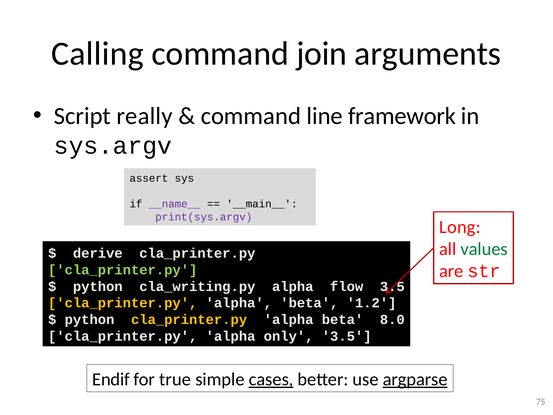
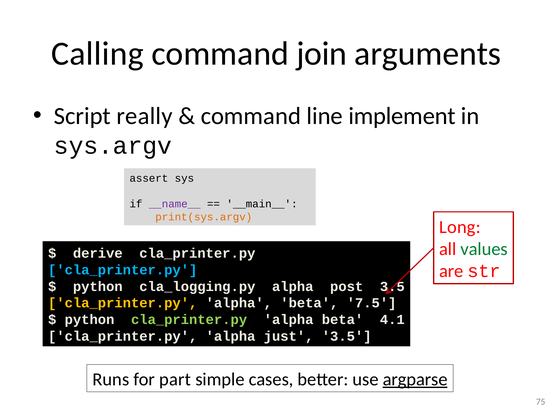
framework: framework -> implement (402, 116)
print(sys.argv colour: purple -> orange (204, 217)
cla_printer.py colour: light green -> light blue (123, 270)
cla_writing.py: cla_writing.py -> cla_logging.py (197, 286)
flow: flow -> post (347, 286)
1.2: 1.2 -> 7.5 (372, 303)
cla_printer.py colour: yellow -> light green (189, 319)
8.0: 8.0 -> 4.1 (392, 319)
only: only -> just (289, 336)
Endif: Endif -> Runs (111, 379)
true: true -> part (175, 379)
cases underline: present -> none (271, 379)
